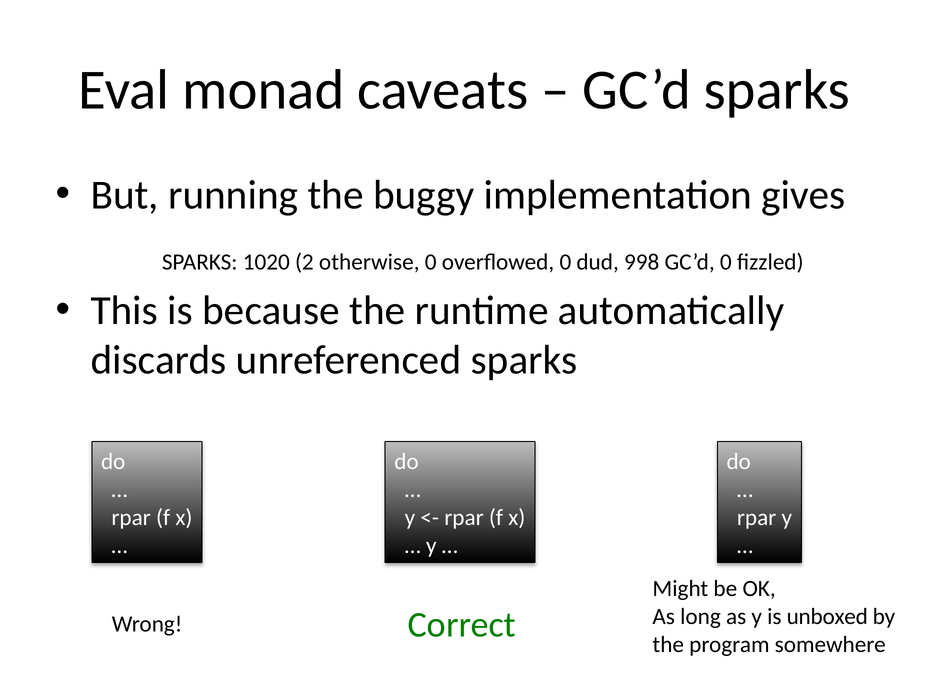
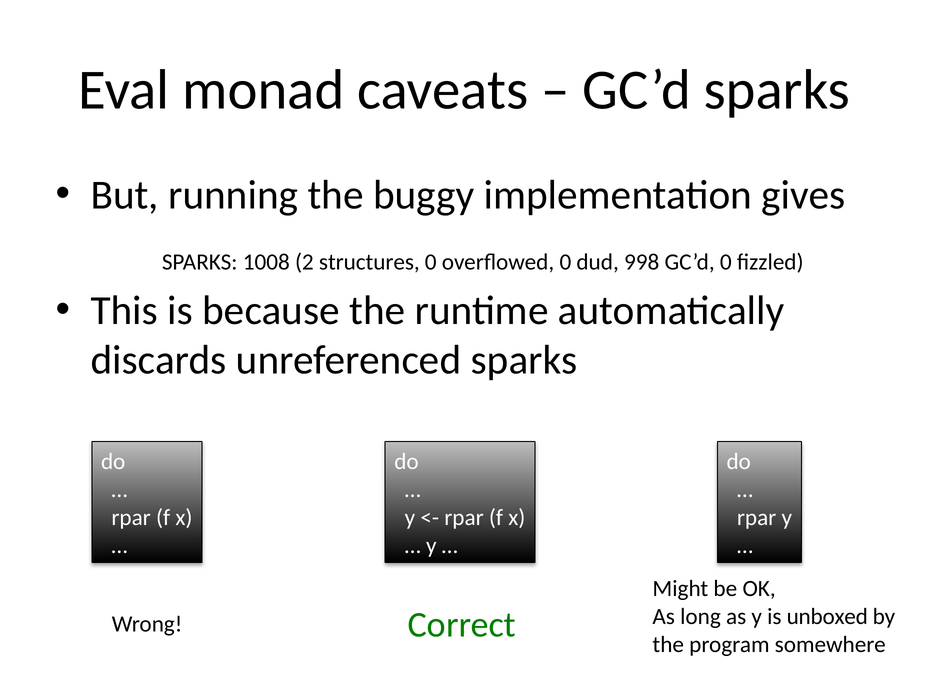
1020: 1020 -> 1008 (266, 262)
otherwise: otherwise -> structures (369, 262)
